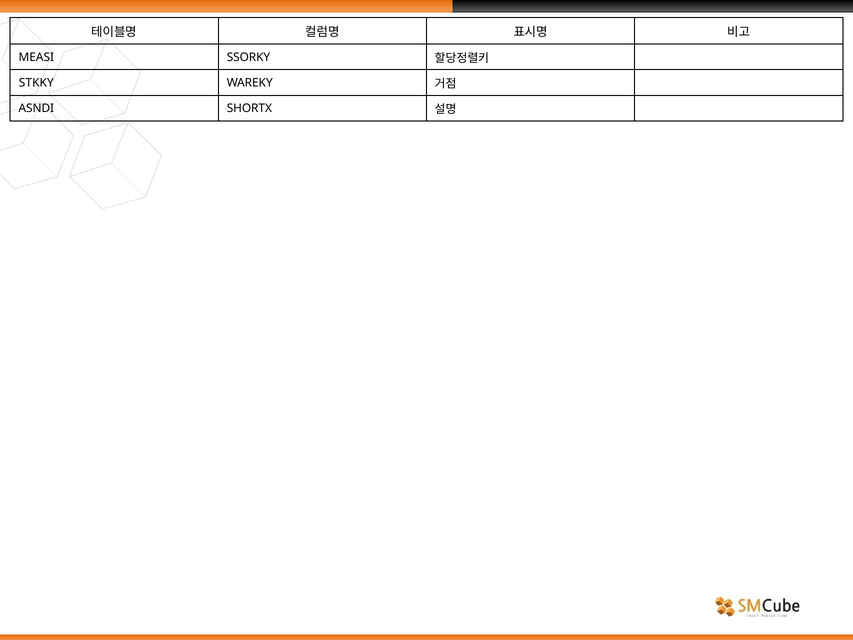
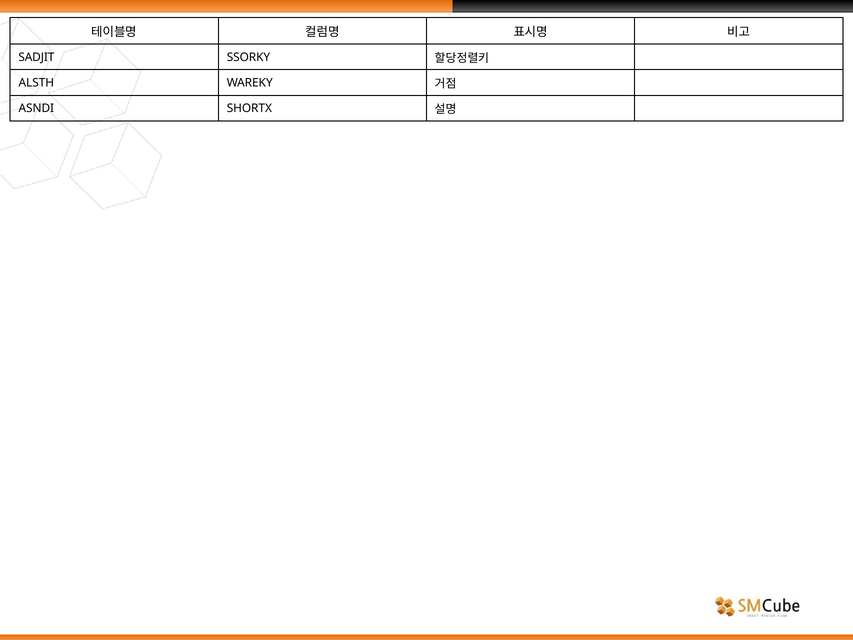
MEASI: MEASI -> SADJIT (36, 57)
STKKY: STKKY -> ALSTH (36, 83)
